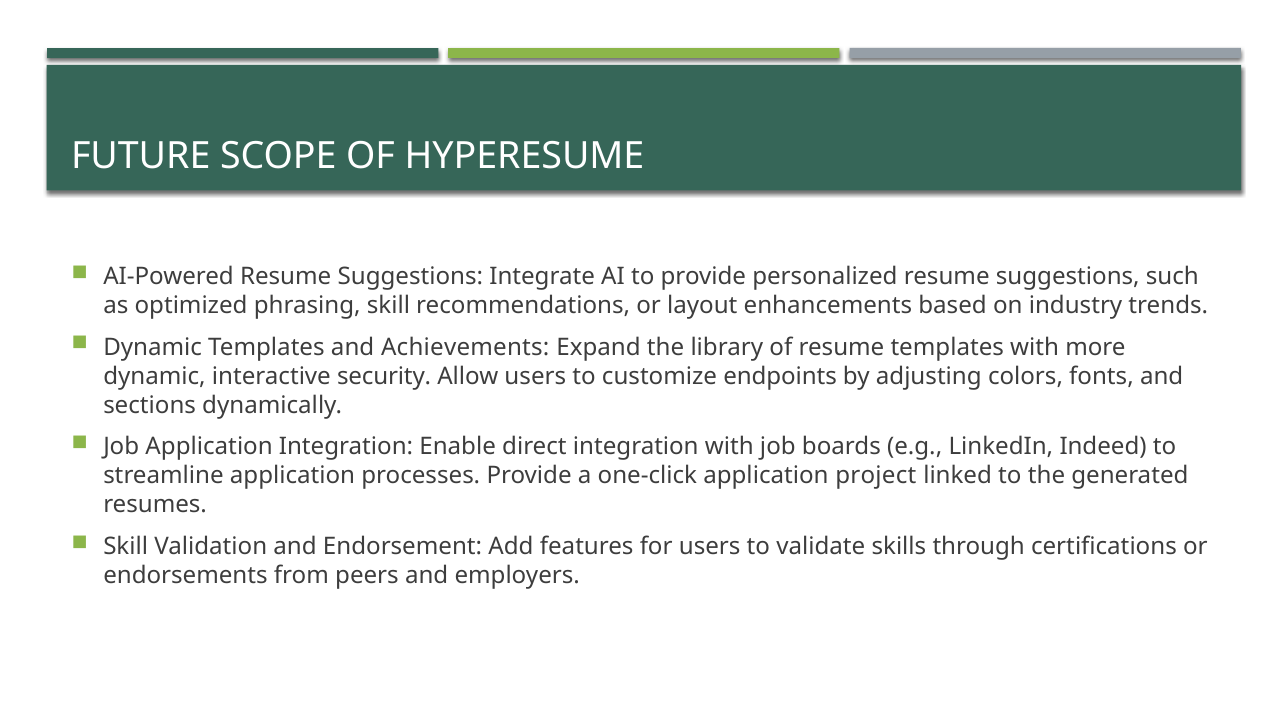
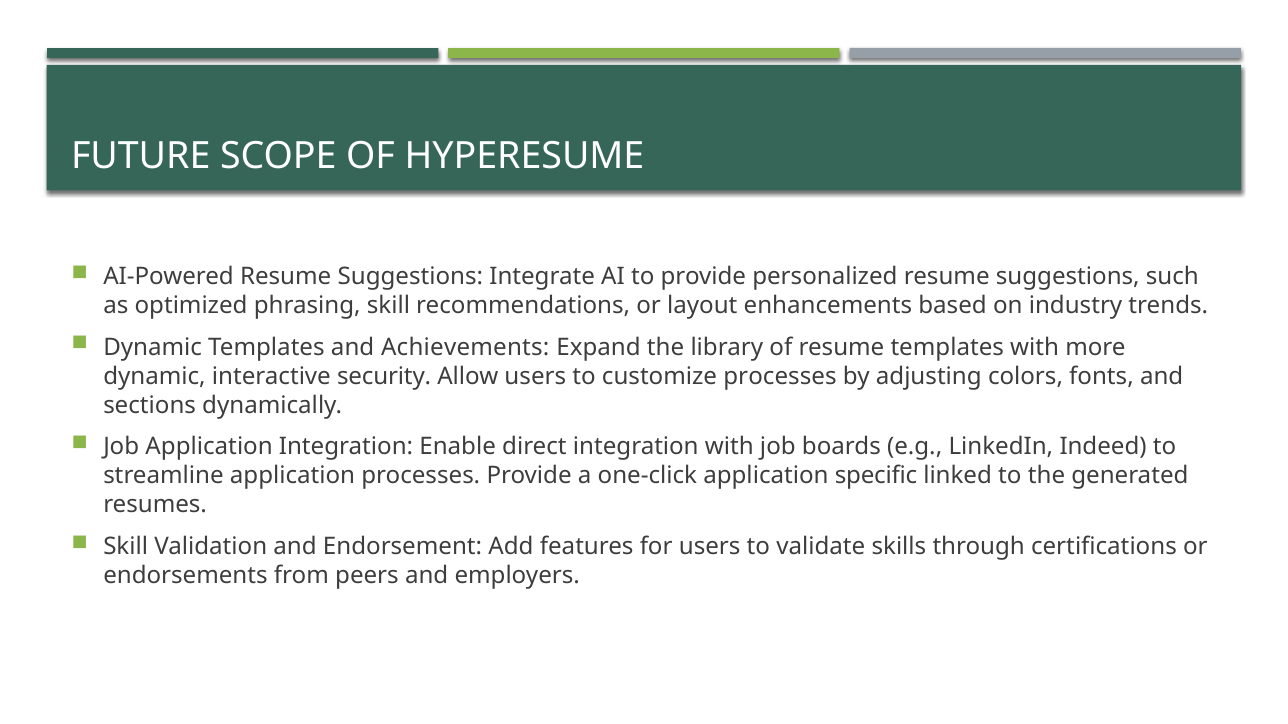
customize endpoints: endpoints -> processes (780, 376)
project: project -> specific (876, 476)
